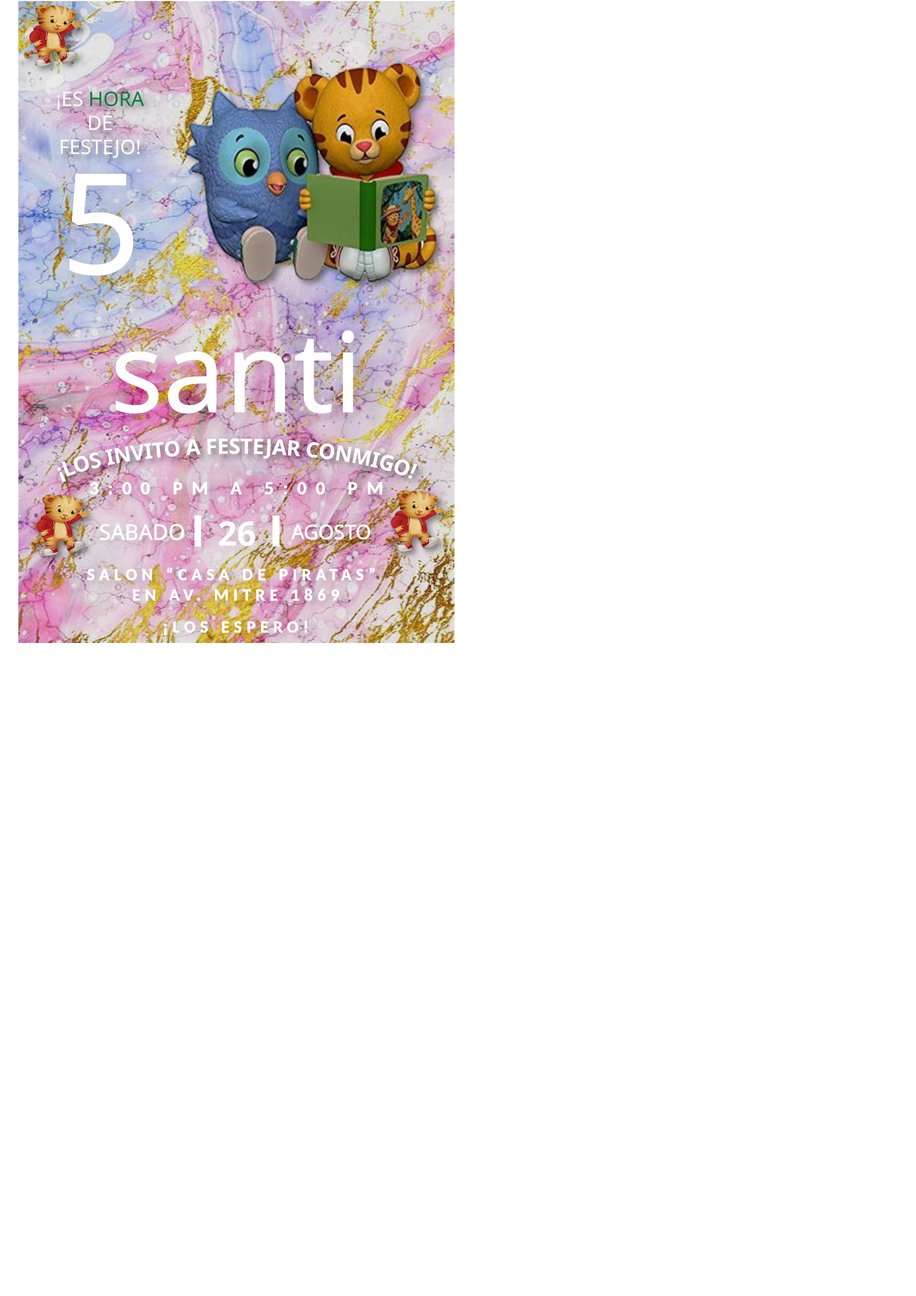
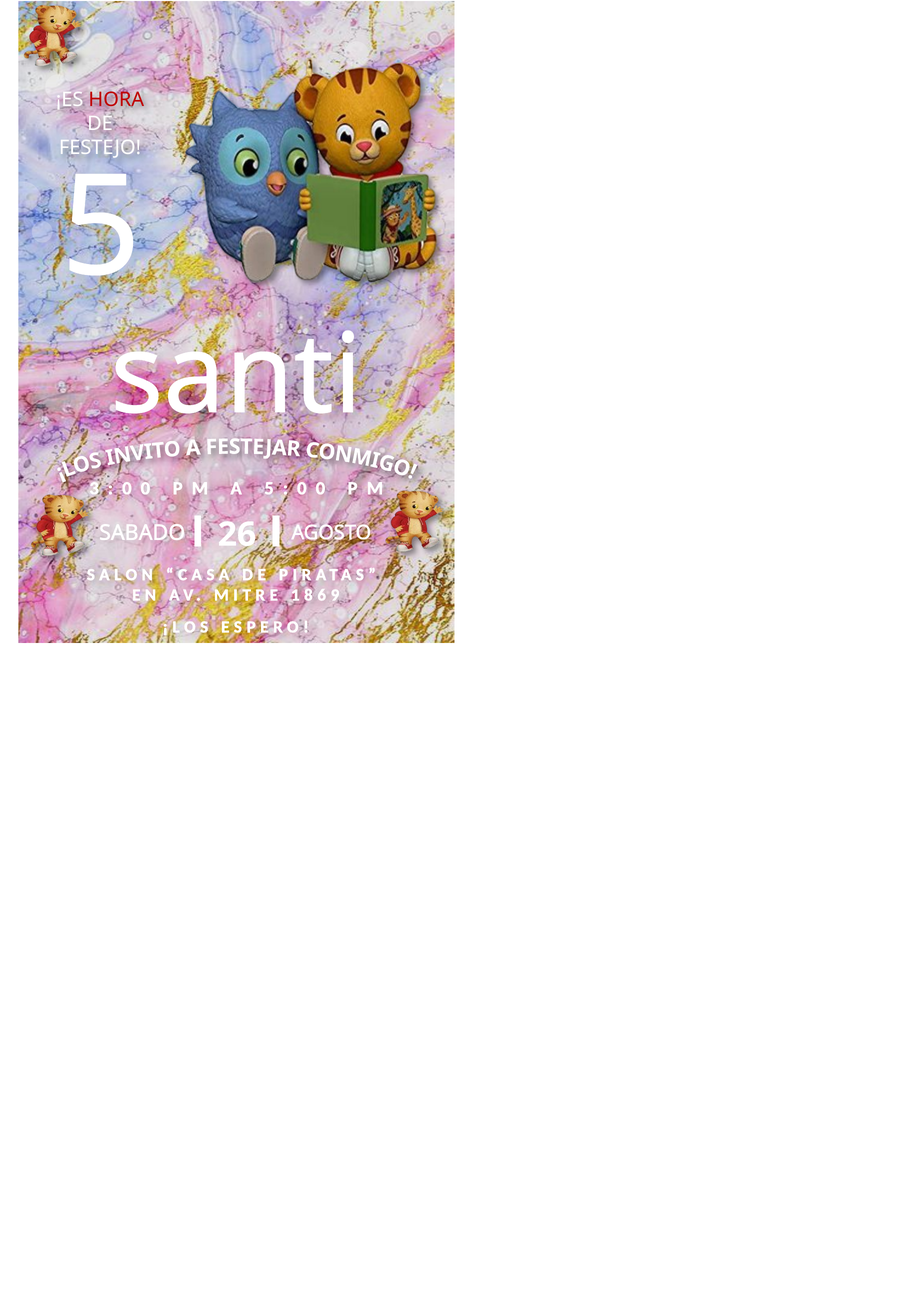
HORA colour: green -> red (116, 100)
